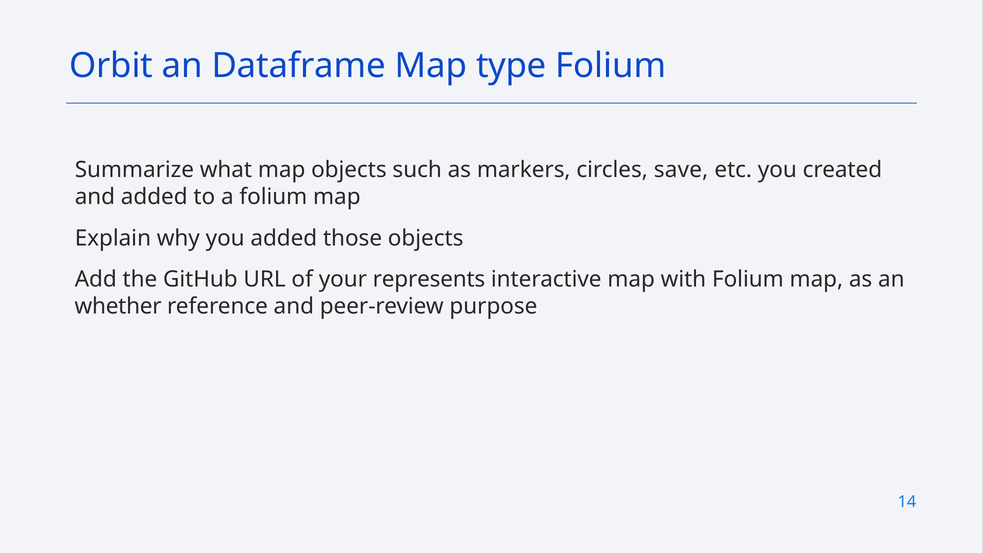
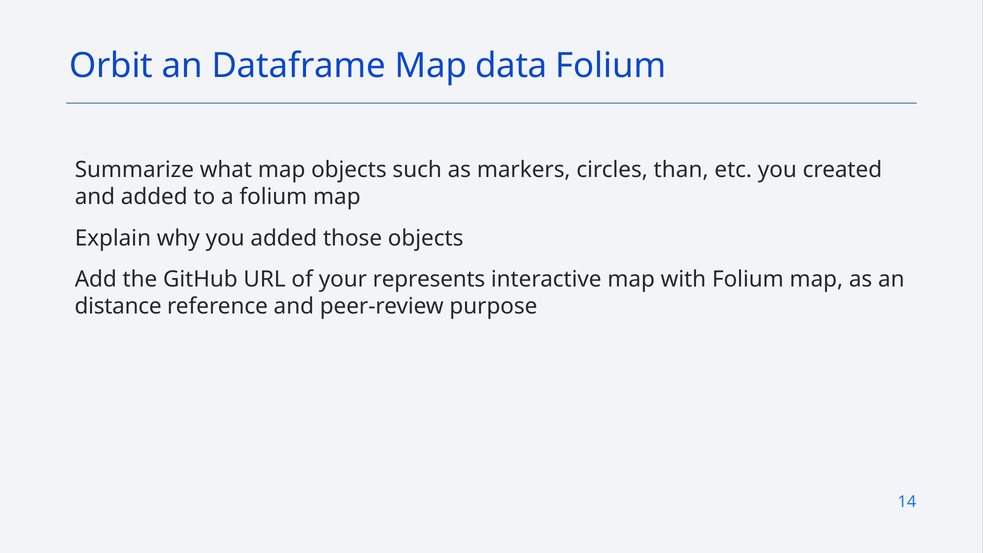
type: type -> data (511, 66)
save: save -> than (681, 170)
whether: whether -> distance (118, 307)
